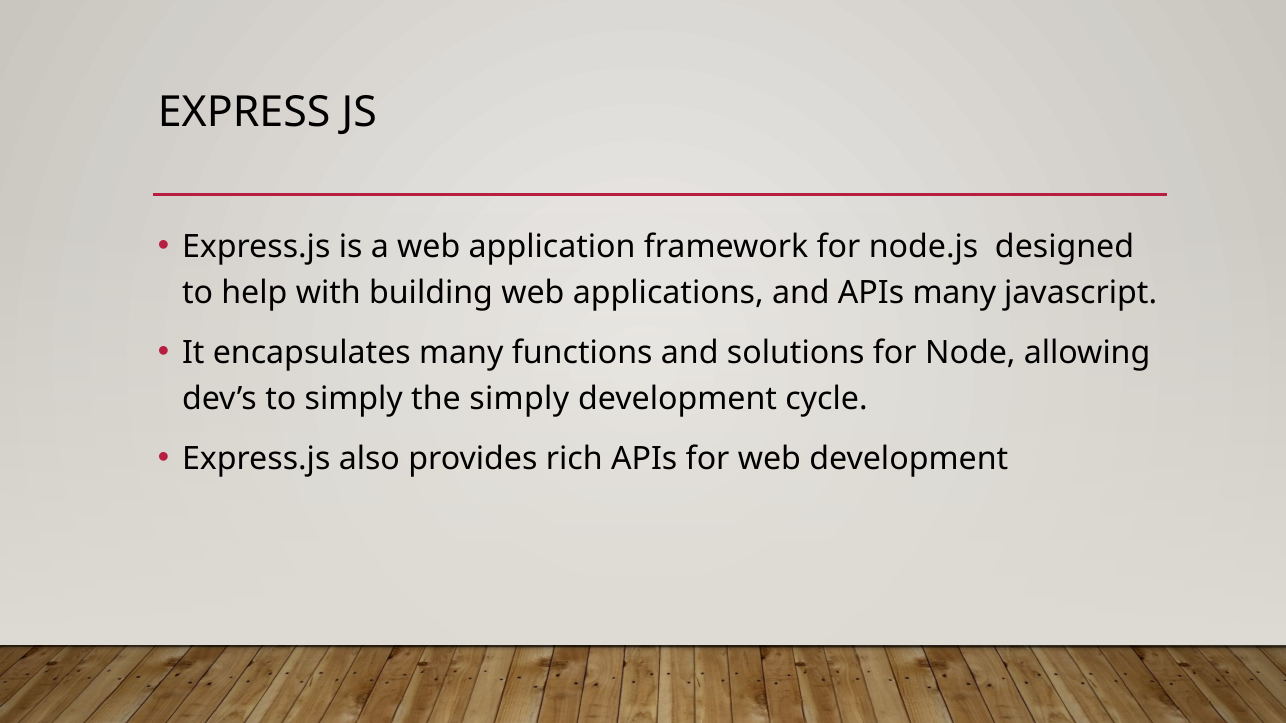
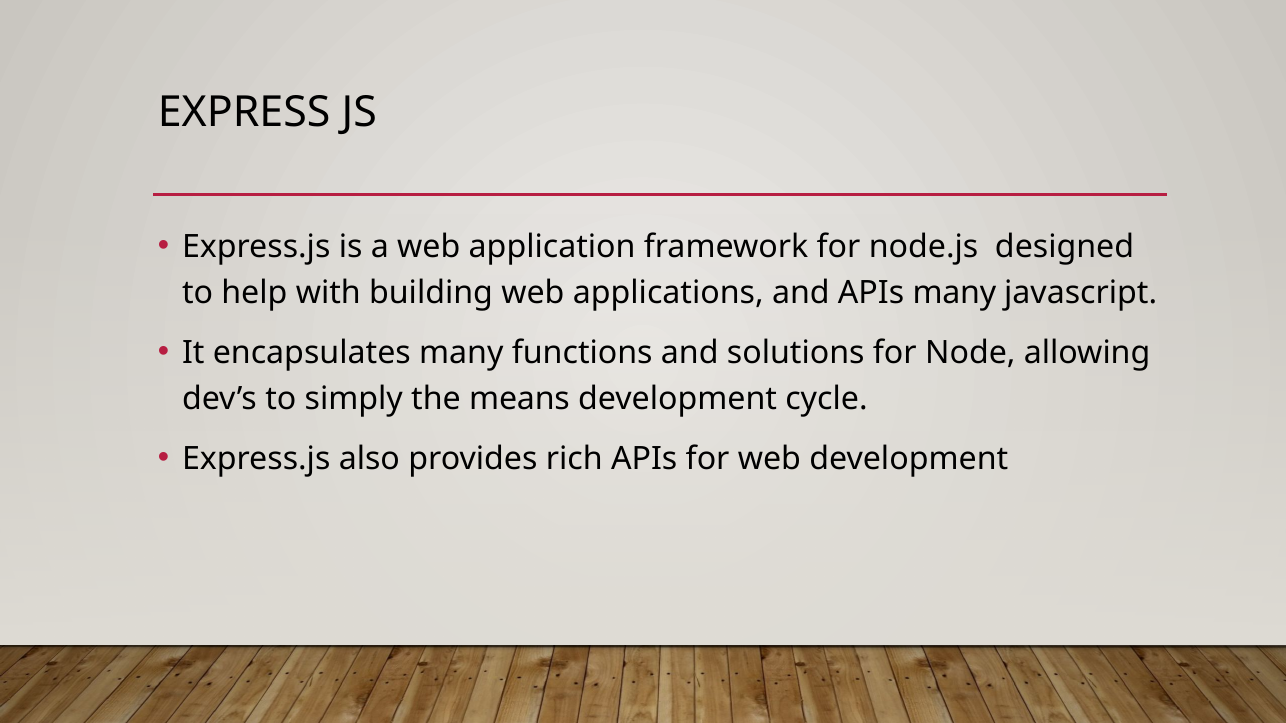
the simply: simply -> means (520, 399)
